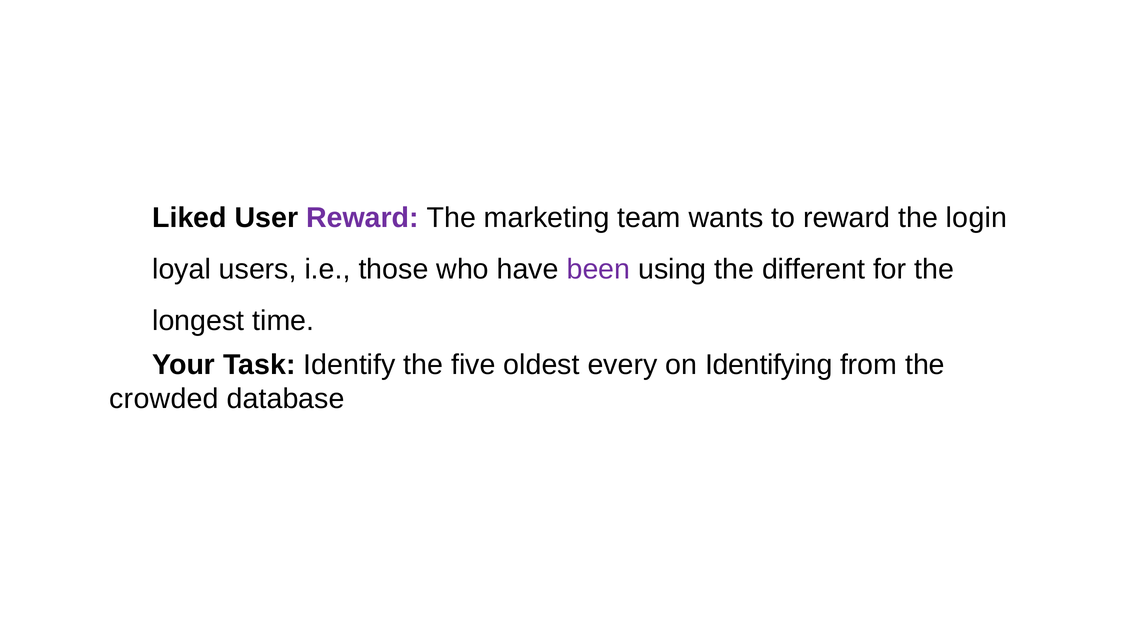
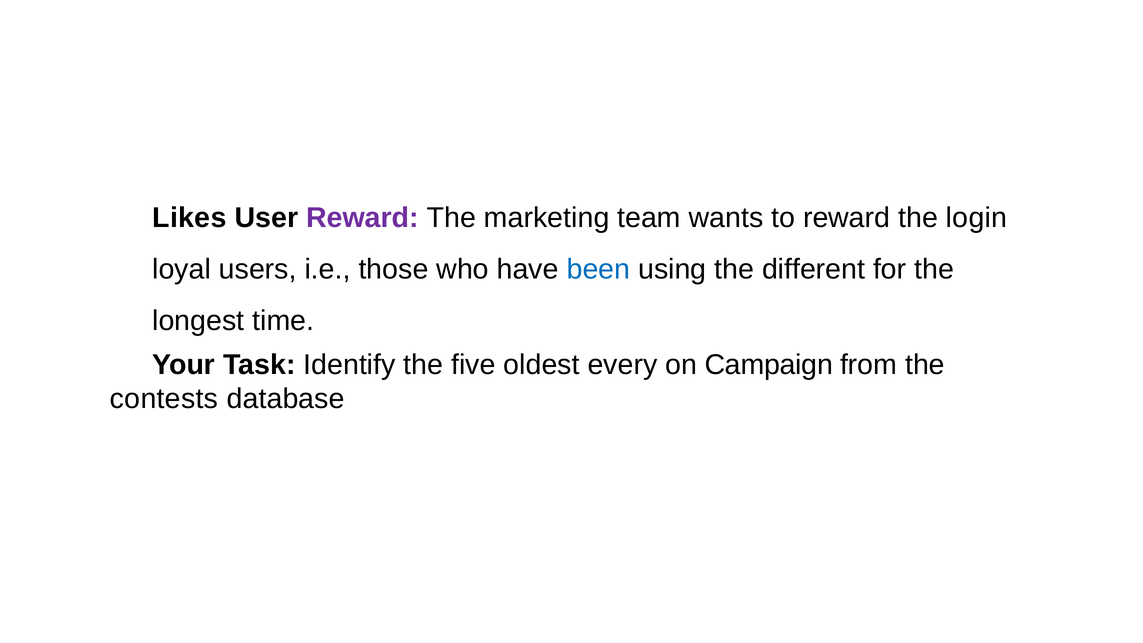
Liked: Liked -> Likes (189, 218)
been colour: purple -> blue (598, 269)
Identifying: Identifying -> Campaign (769, 365)
crowded: crowded -> contests (164, 399)
